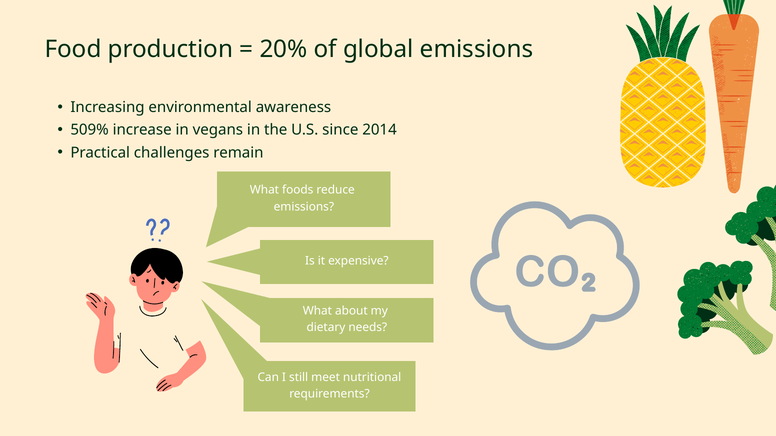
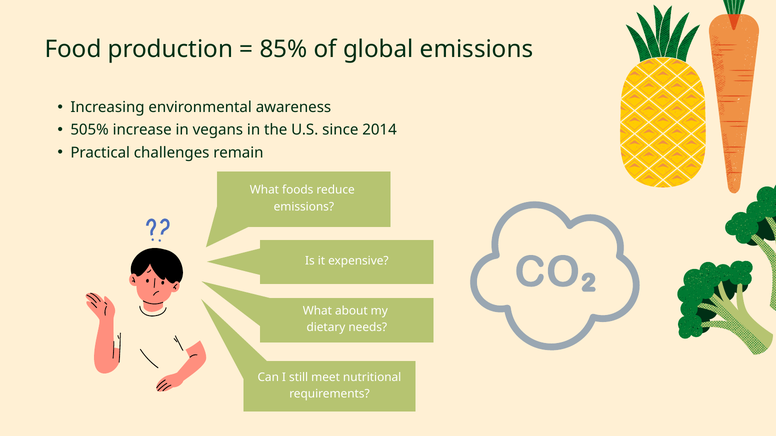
20%: 20% -> 85% (284, 49)
509%: 509% -> 505% (90, 130)
